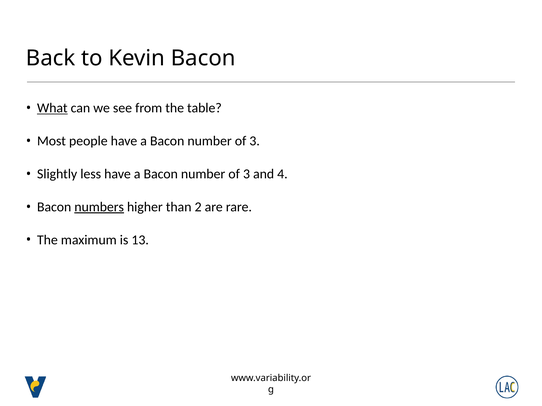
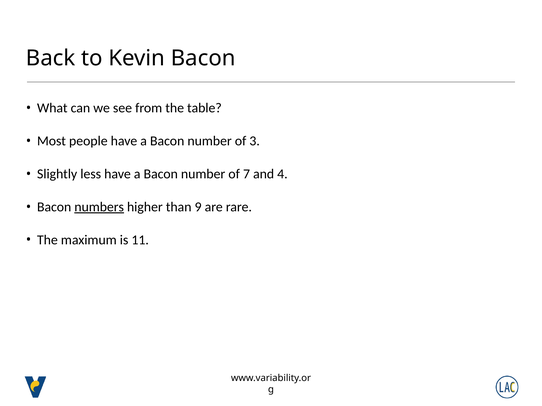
What underline: present -> none (52, 108)
3: 3 -> 7 (246, 174)
2: 2 -> 9 (198, 207)
13: 13 -> 11 (140, 240)
